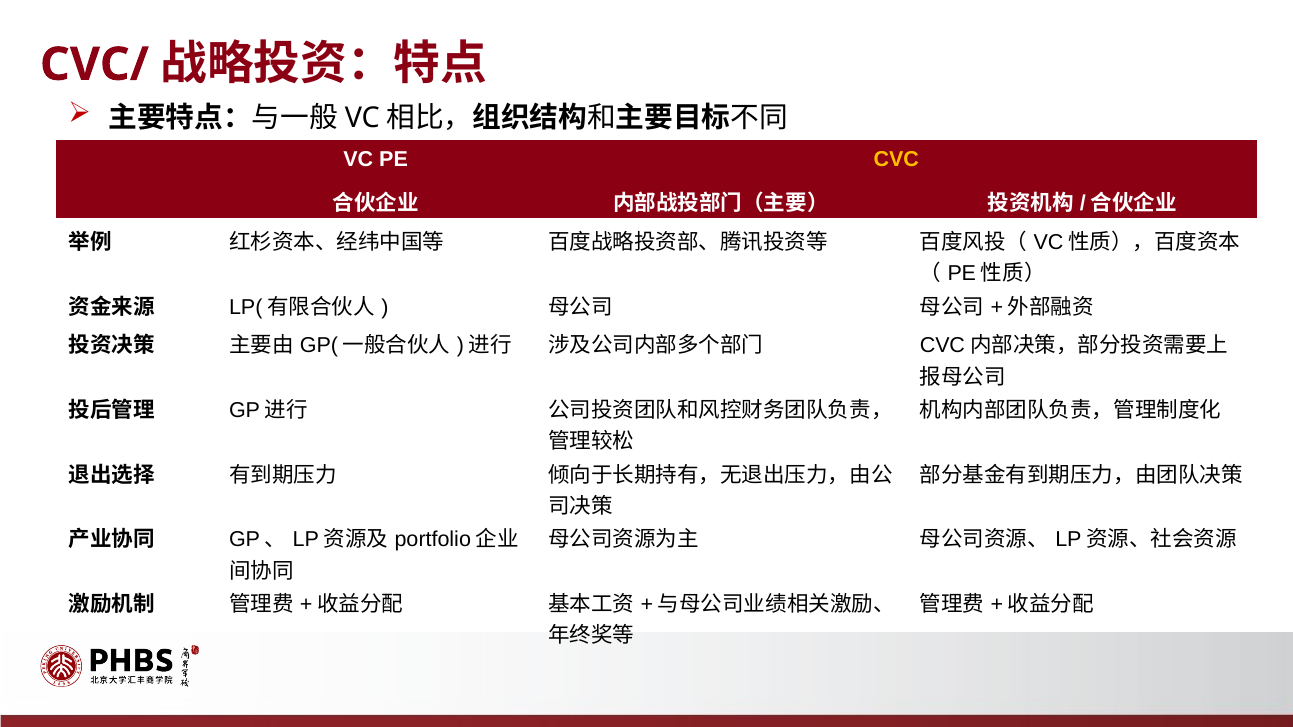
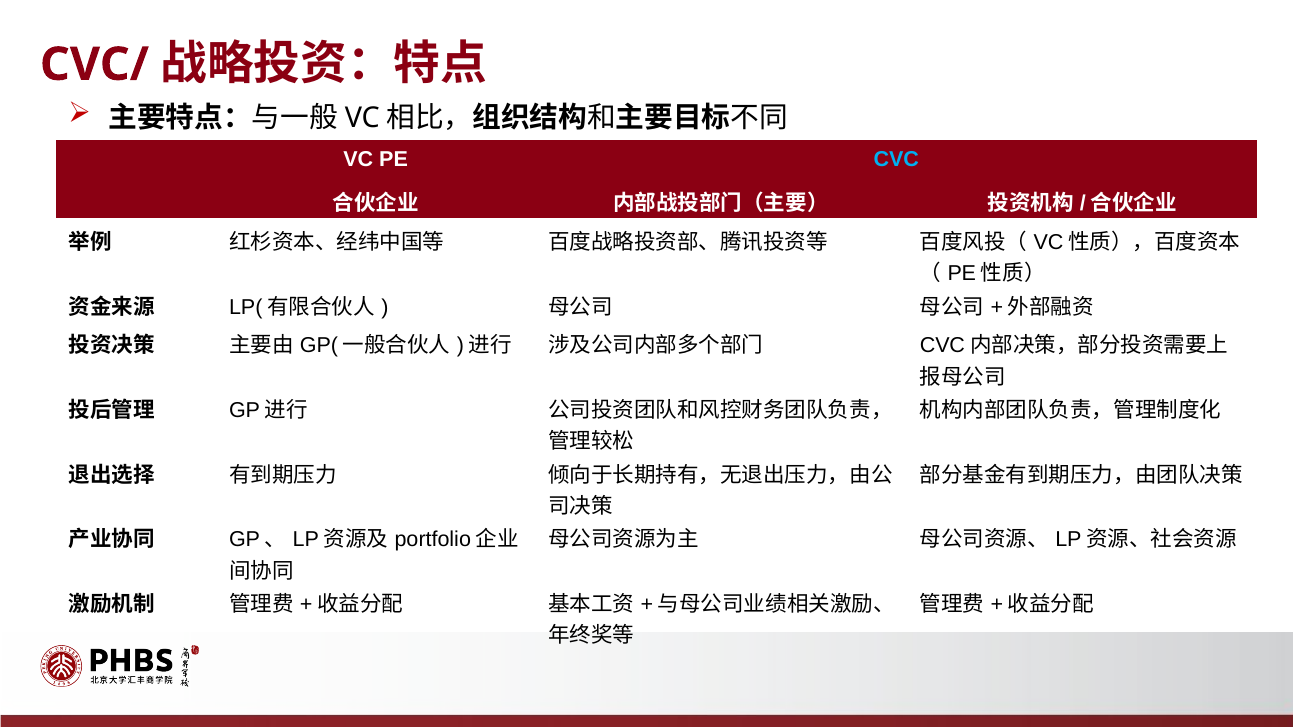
CVC colour: yellow -> light blue (896, 159)
